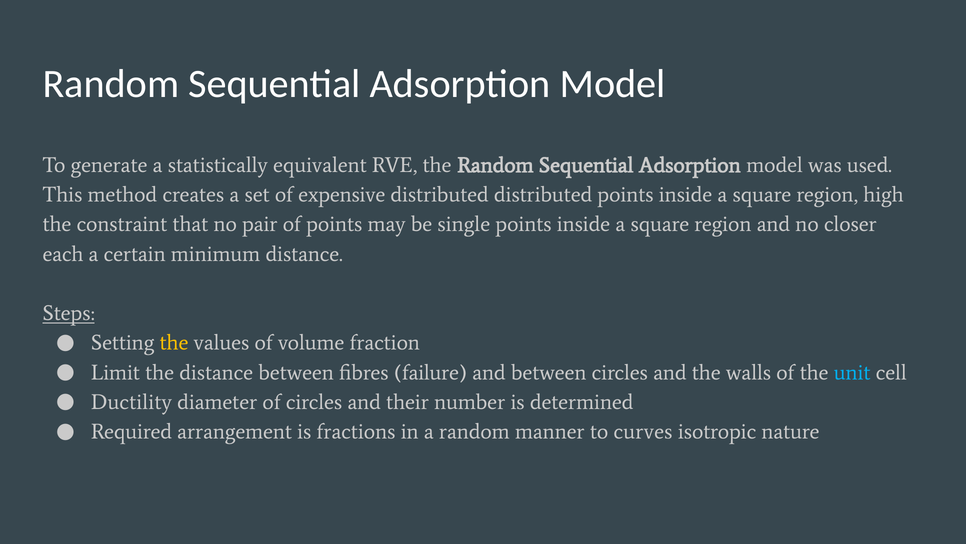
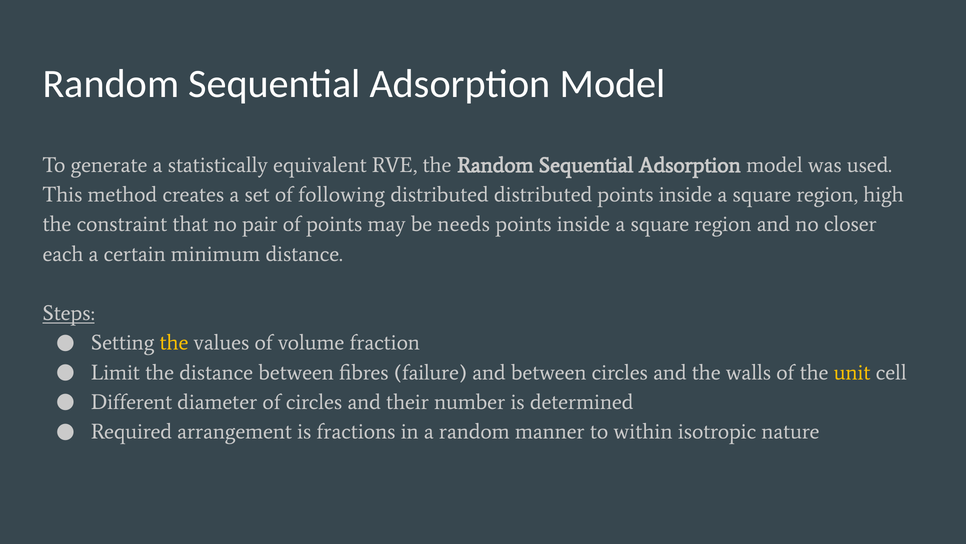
expensive: expensive -> following (342, 194)
single: single -> needs (464, 224)
unit colour: light blue -> yellow (852, 372)
Ductility: Ductility -> Different (132, 402)
curves: curves -> within (643, 431)
